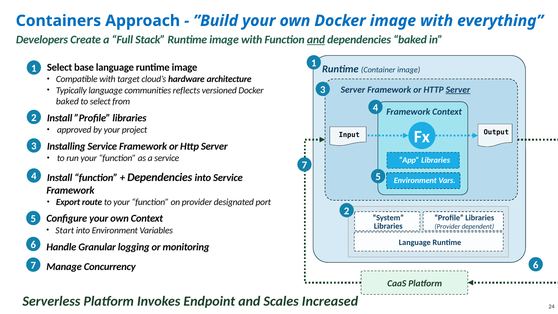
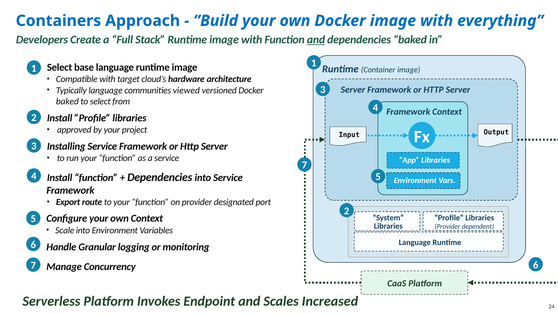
Server underline: present -> none (458, 90)
reflects: reflects -> viewed (186, 90)
Start: Start -> Scale (65, 230)
